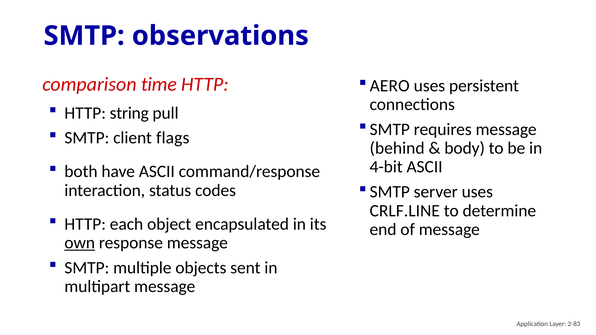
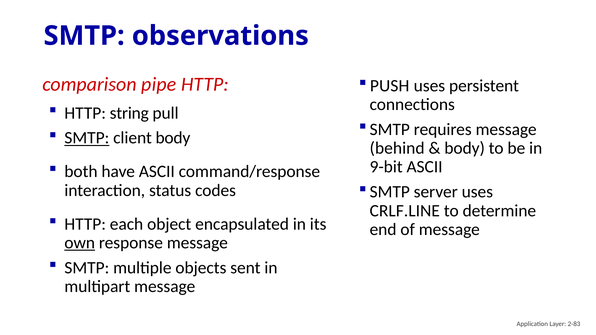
time: time -> pipe (159, 84)
AERO: AERO -> PUSH (390, 86)
SMTP underline: none -> present (87, 138)
client flags: flags -> body (173, 138)
4-bit: 4-bit -> 9-bit (386, 167)
